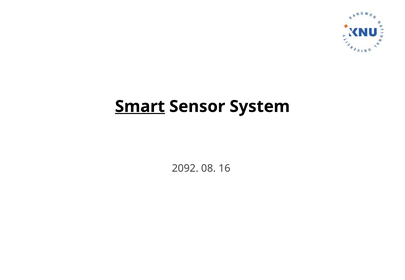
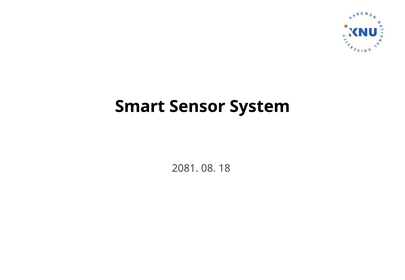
Smart underline: present -> none (140, 107)
2092: 2092 -> 2081 (185, 169)
16: 16 -> 18 (224, 169)
